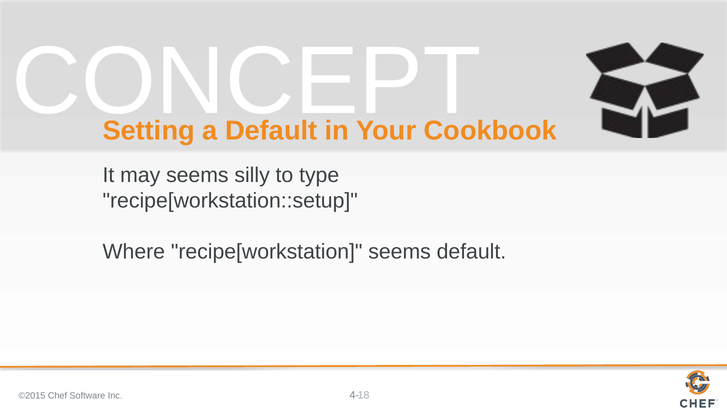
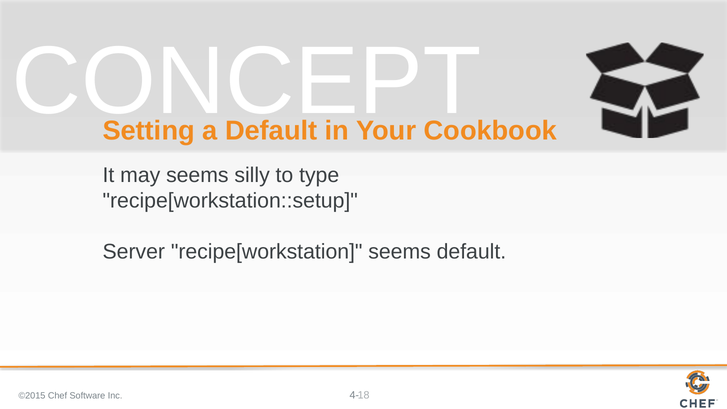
Where: Where -> Server (134, 252)
